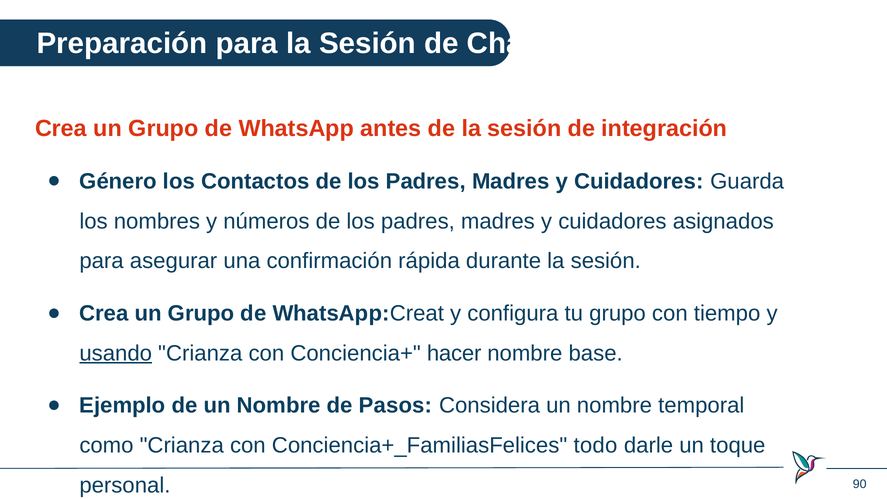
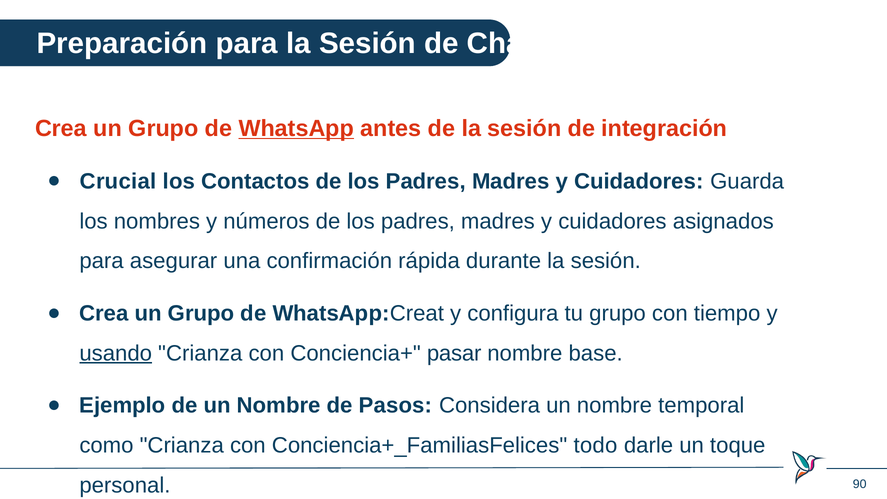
WhatsApp underline: none -> present (296, 128)
Género: Género -> Crucial (118, 181)
hacer: hacer -> pasar (454, 353)
